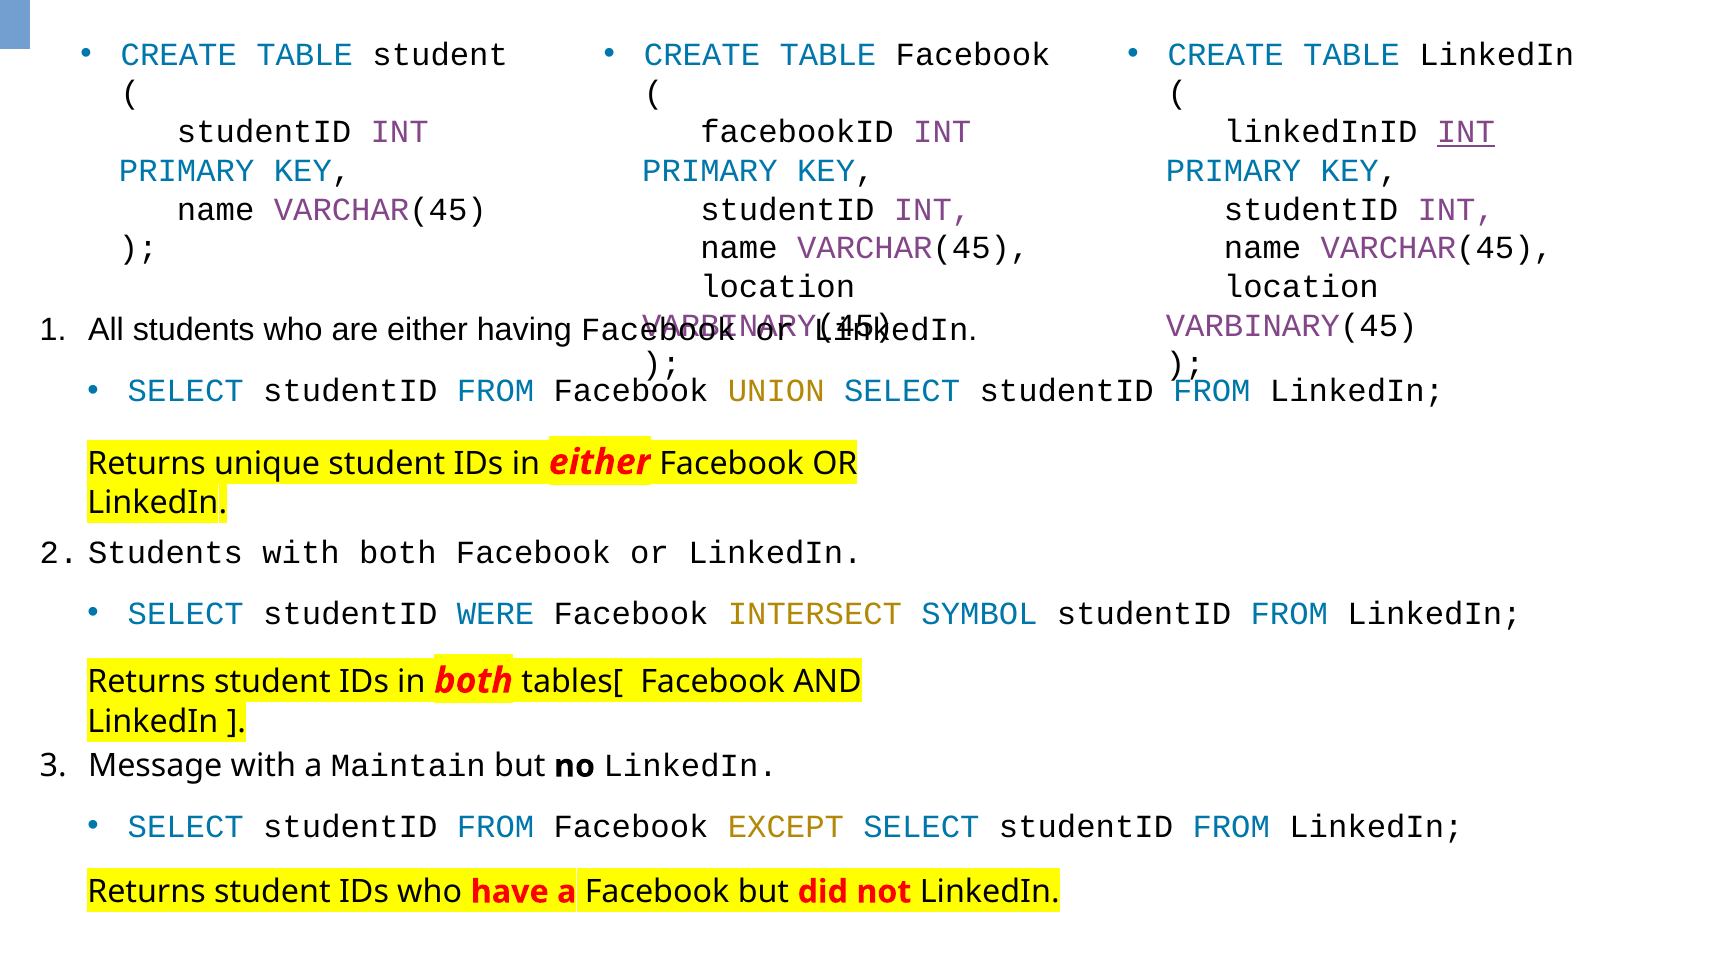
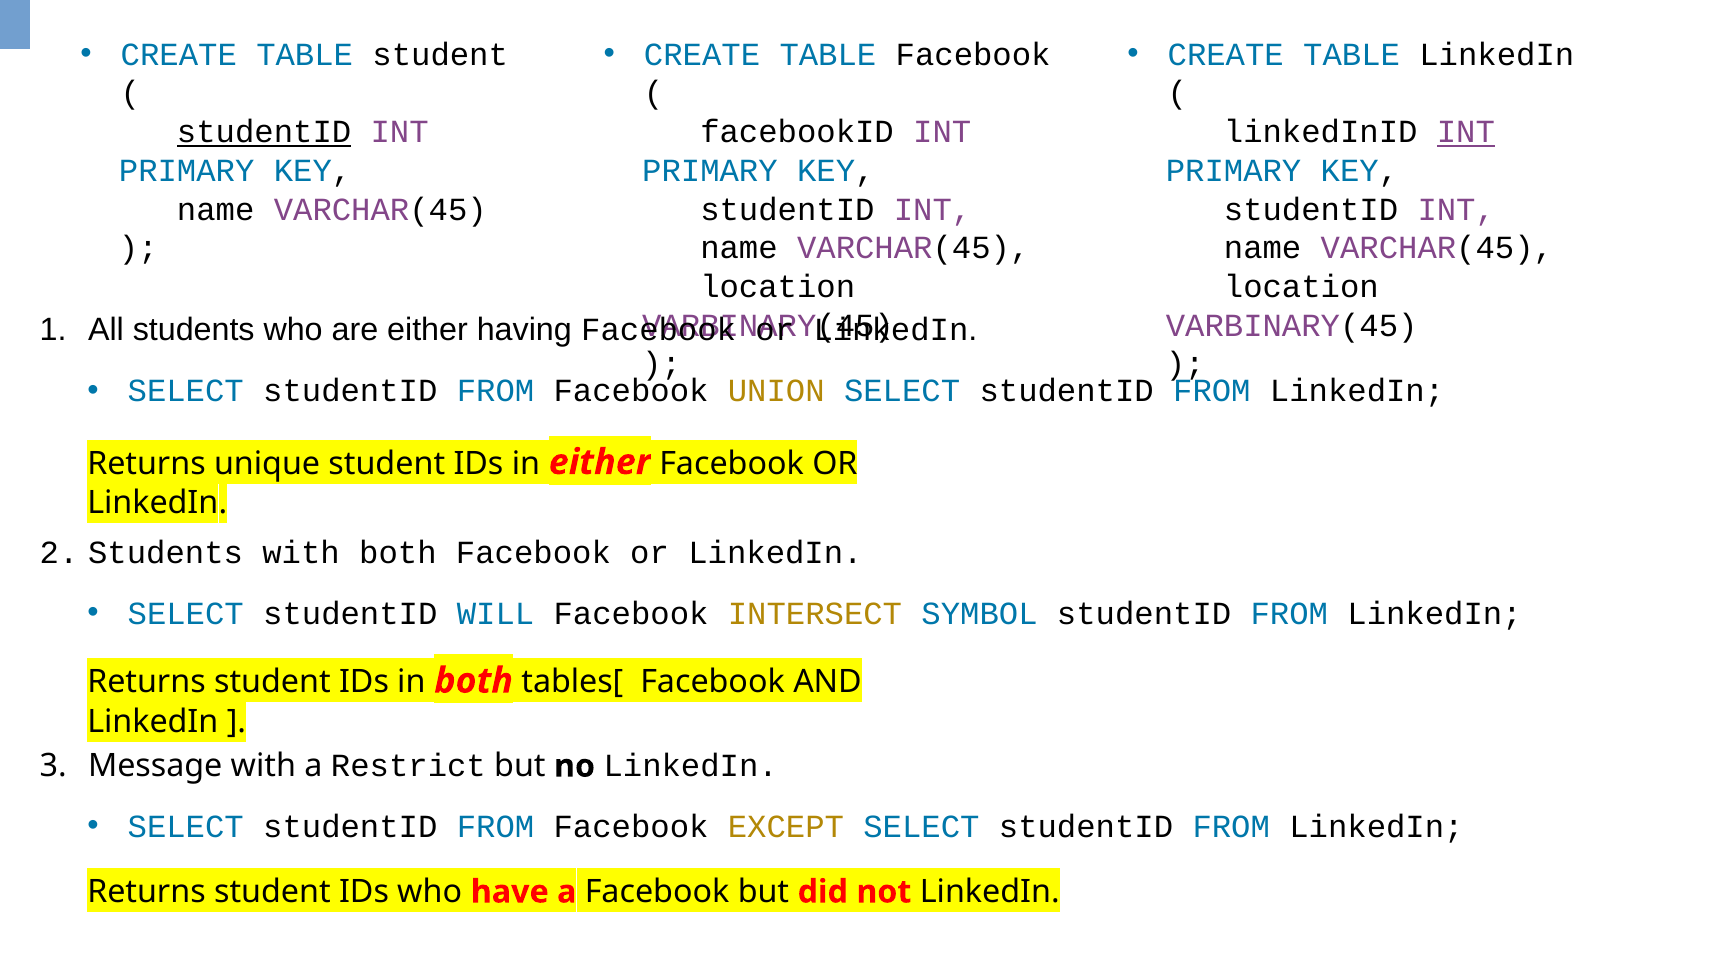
studentID underline: none -> present (264, 132)
WERE: WERE -> WILL (496, 614)
Maintain: Maintain -> Restrict (408, 766)
